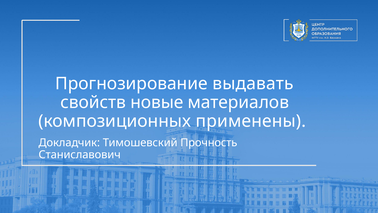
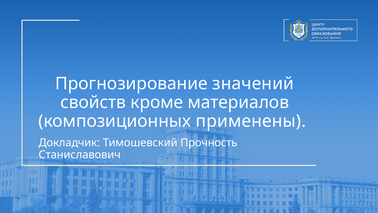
выдавать: выдавать -> значений (253, 83)
новые: новые -> кроме (157, 102)
